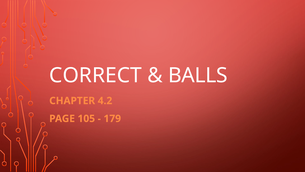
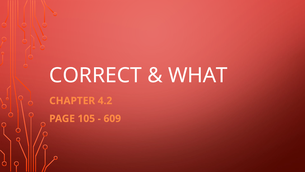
BALLS: BALLS -> WHAT (198, 75)
179: 179 -> 609 (112, 118)
